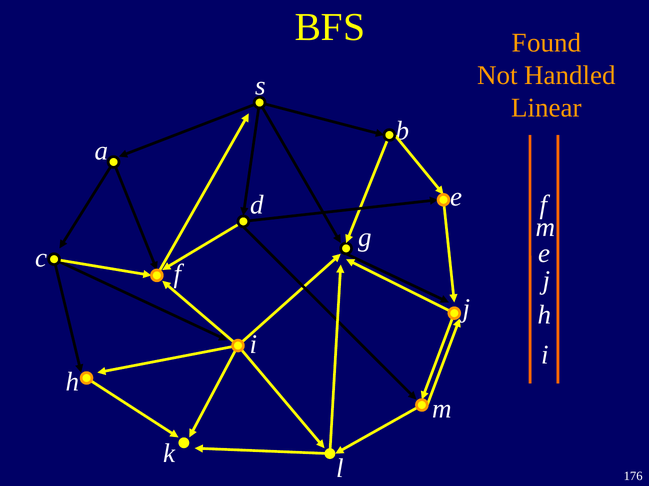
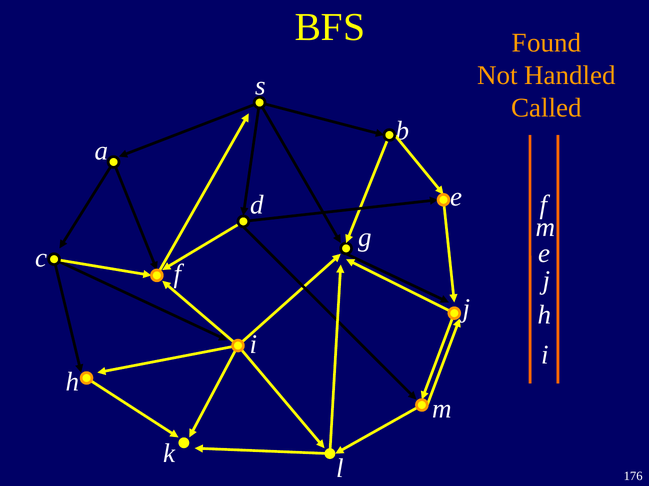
Linear: Linear -> Called (547, 108)
